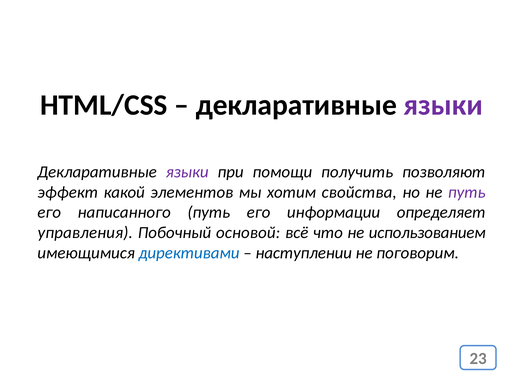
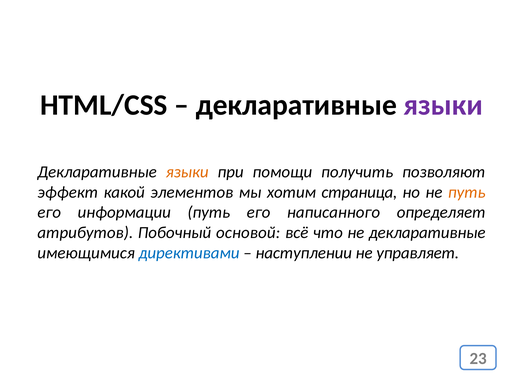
языки colour: purple -> orange (187, 172)
свойства: свойства -> страница (359, 192)
путь colour: purple -> orange (467, 192)
написанного: написанного -> информации (124, 212)
информации: информации -> написанного (334, 212)
управления: управления -> атрибутов (85, 232)
не использованием: использованием -> декларативные (427, 232)
поговорим: поговорим -> управляет (418, 253)
